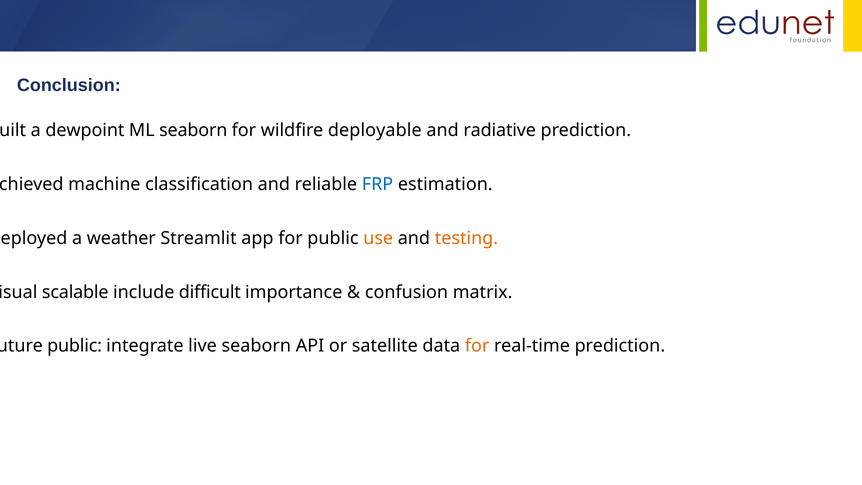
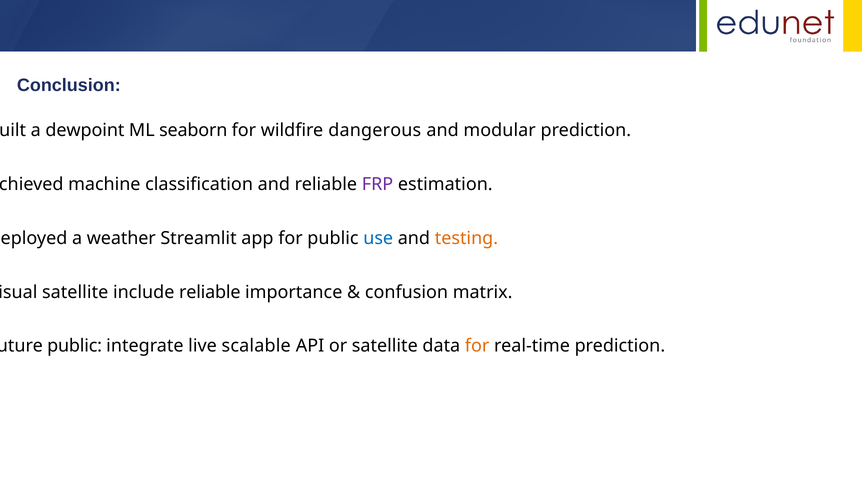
deployable: deployable -> dangerous (375, 130)
radiative: radiative -> modular (500, 130)
FRP colour: blue -> purple (378, 184)
use colour: orange -> blue (378, 238)
scalable: scalable -> satellite (75, 292)
include difficult: difficult -> reliable (210, 292)
live seaborn: seaborn -> scalable (256, 346)
